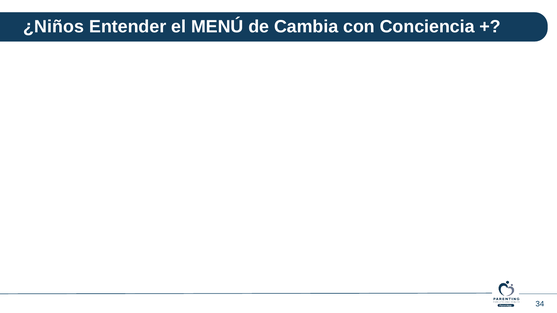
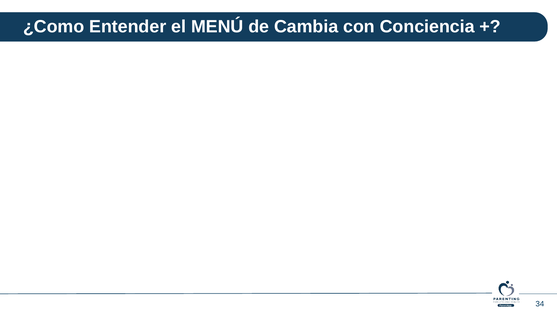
¿Niños: ¿Niños -> ¿Como (54, 27)
